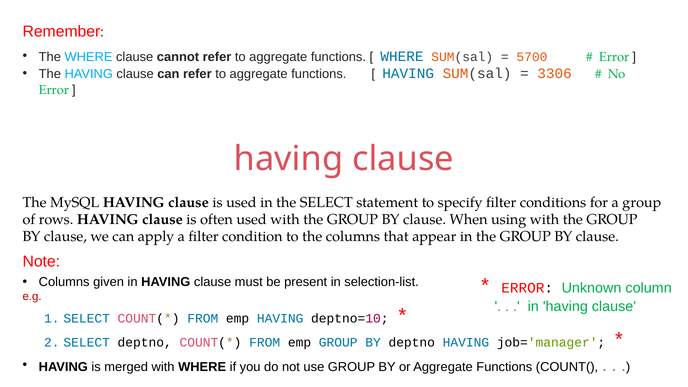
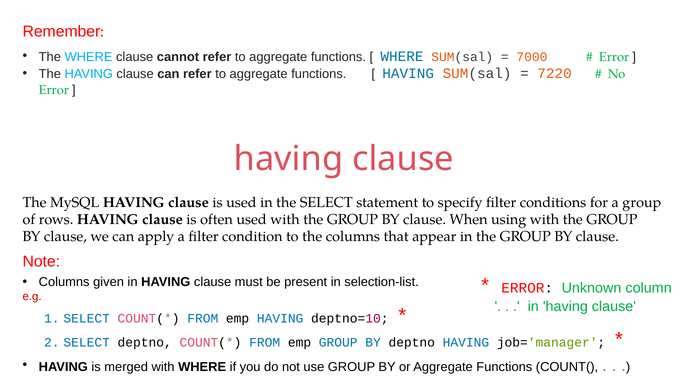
5700: 5700 -> 7000 (532, 57)
3306: 3306 -> 7220 (555, 74)
